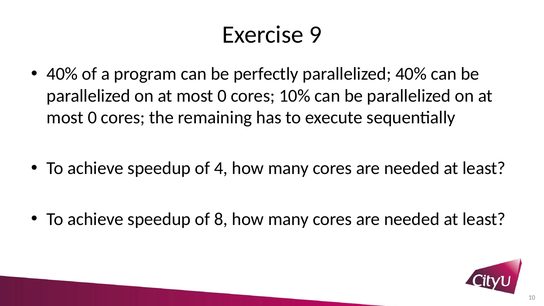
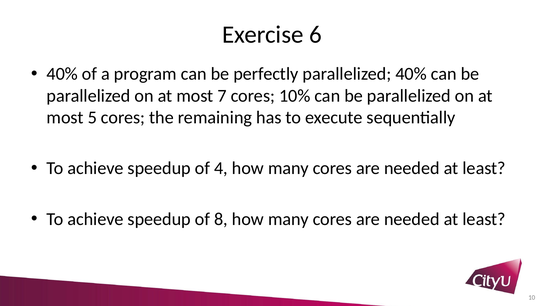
9: 9 -> 6 (315, 35)
0: 0 -> 7 (222, 96)
0: 0 -> 5 (92, 118)
